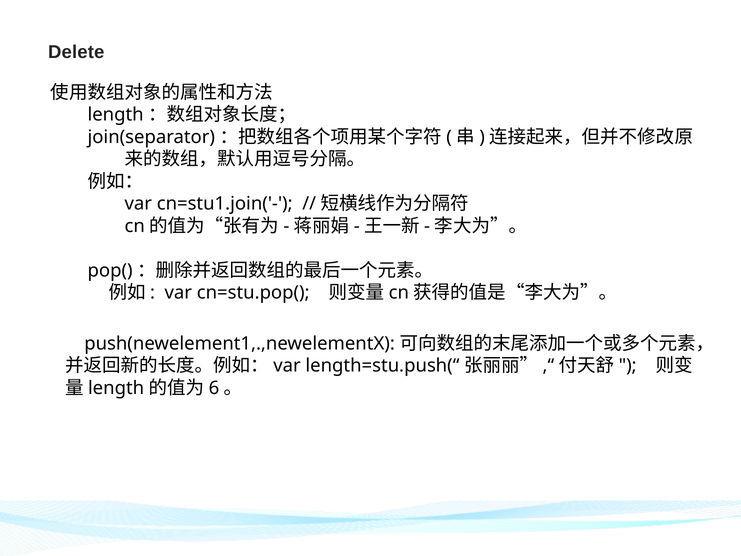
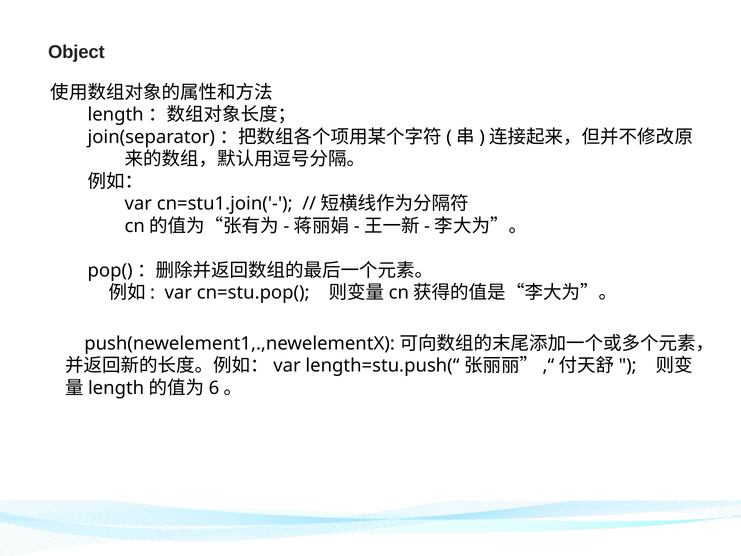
Delete: Delete -> Object (76, 52)
